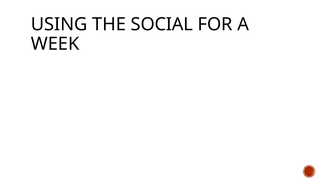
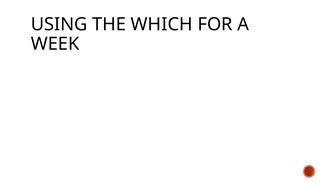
SOCIAL: SOCIAL -> WHICH (162, 24)
